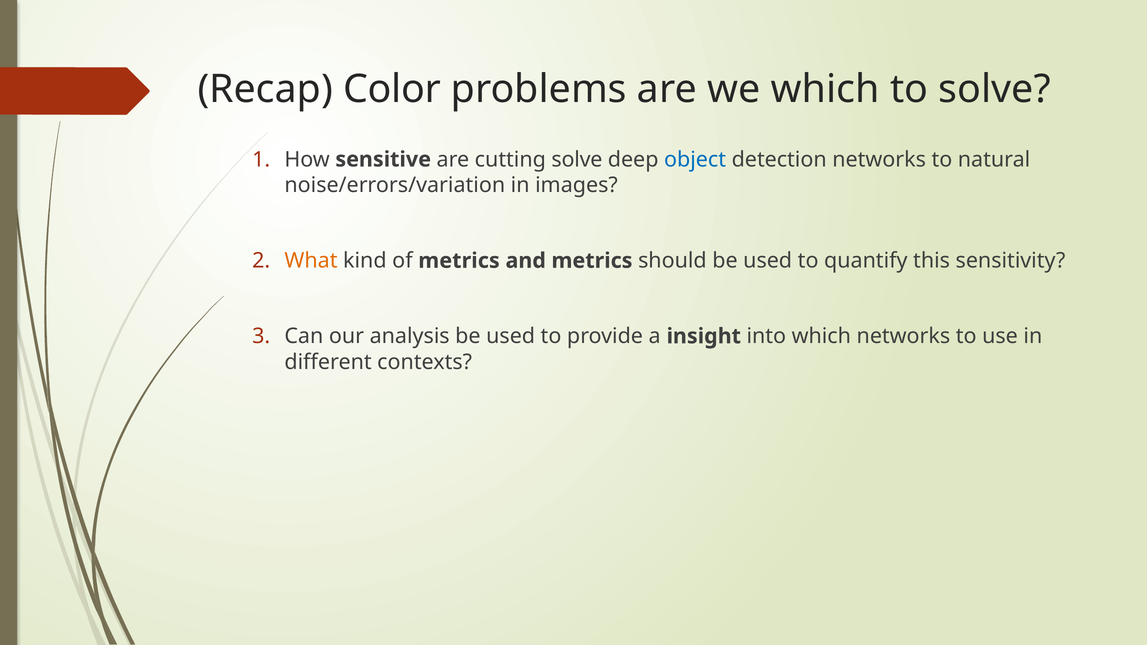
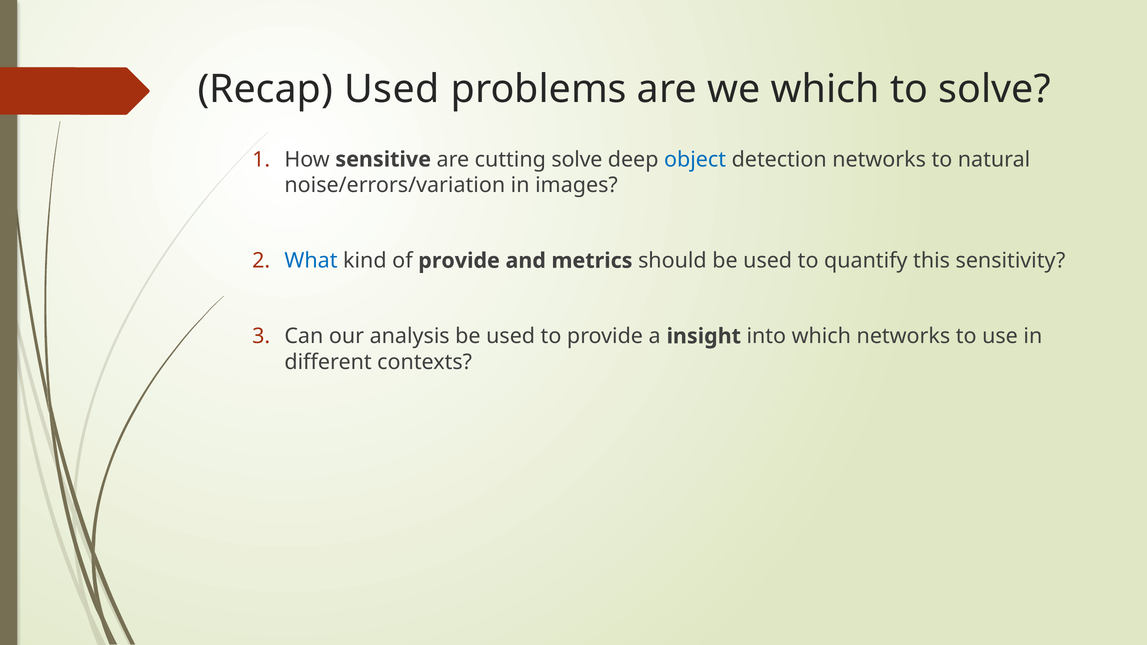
Recap Color: Color -> Used (392, 89)
What colour: orange -> blue (311, 261)
of metrics: metrics -> provide (459, 261)
